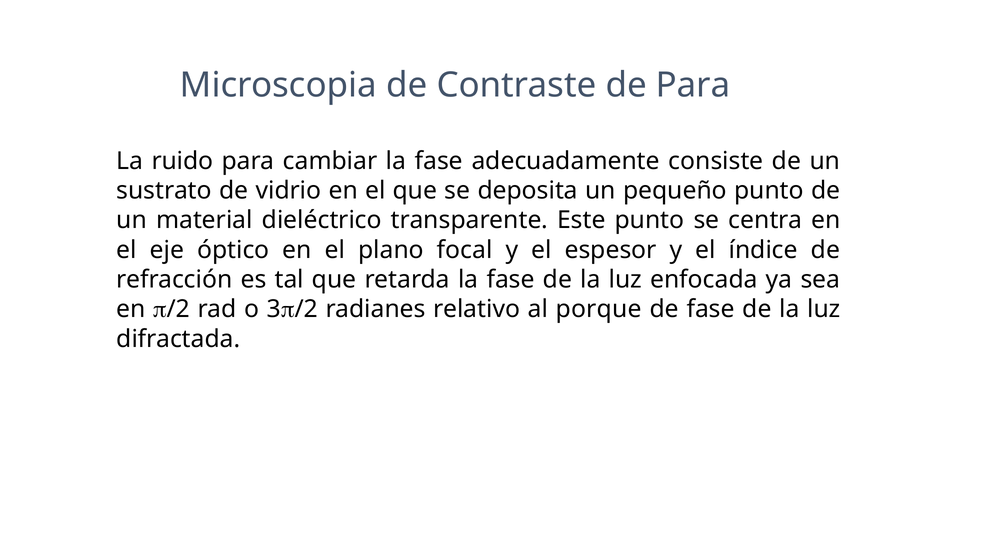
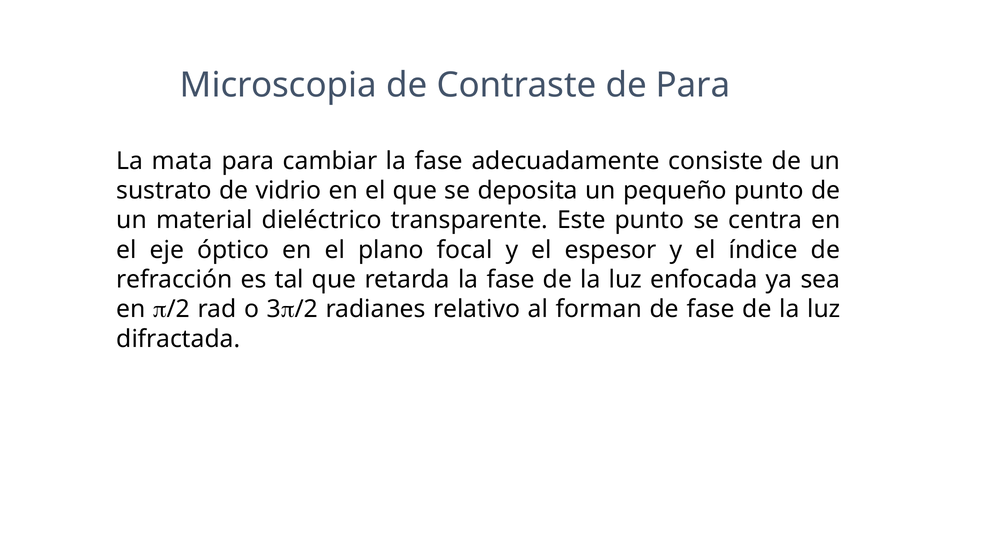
ruido: ruido -> mata (182, 161)
porque: porque -> forman (599, 309)
